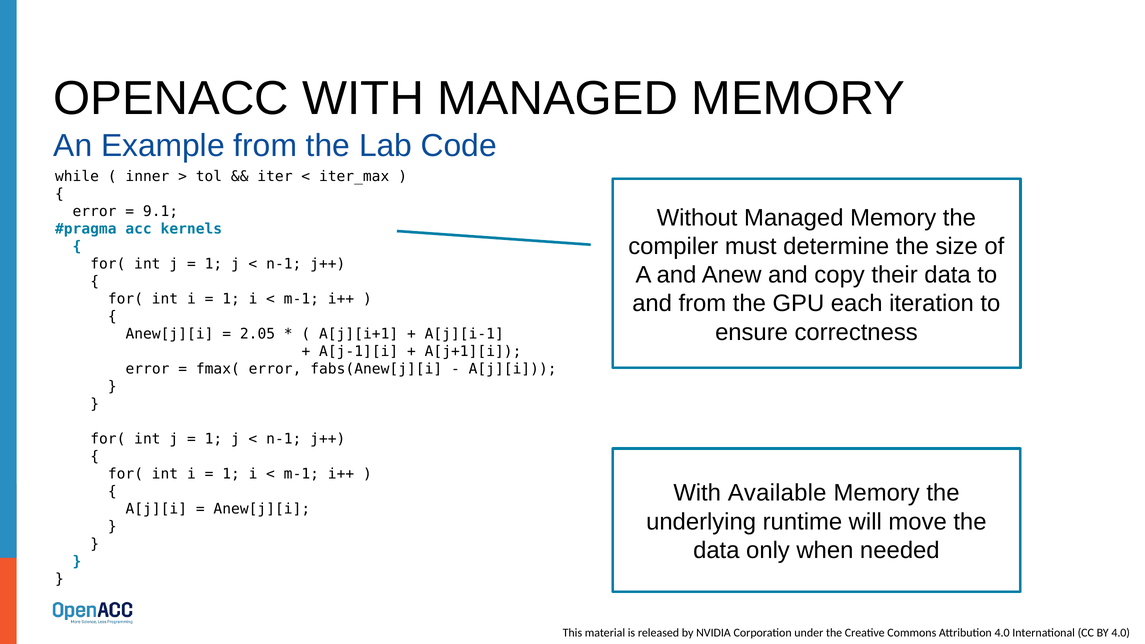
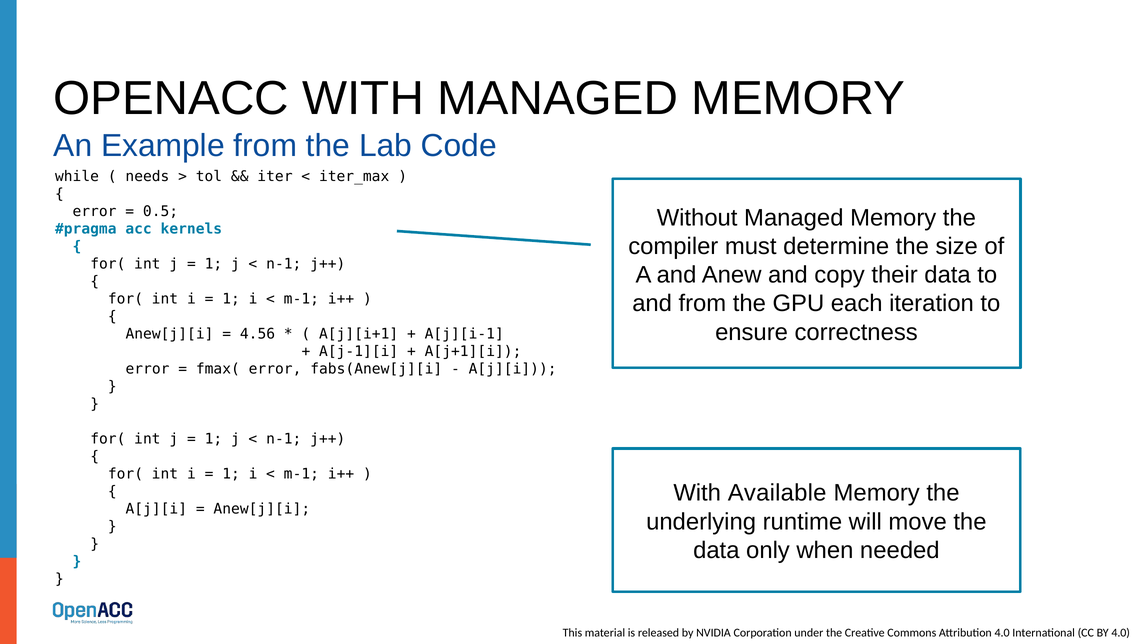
inner: inner -> needs (147, 176)
9.1: 9.1 -> 0.5 (161, 211)
2.05: 2.05 -> 4.56 (257, 334)
